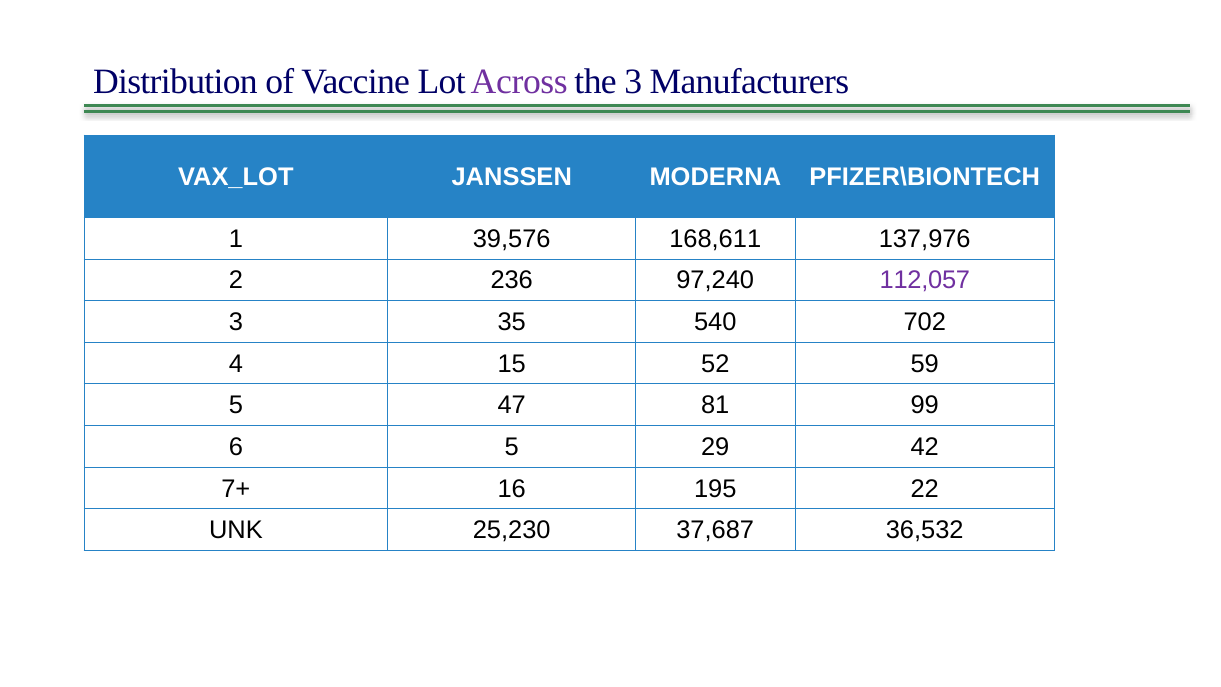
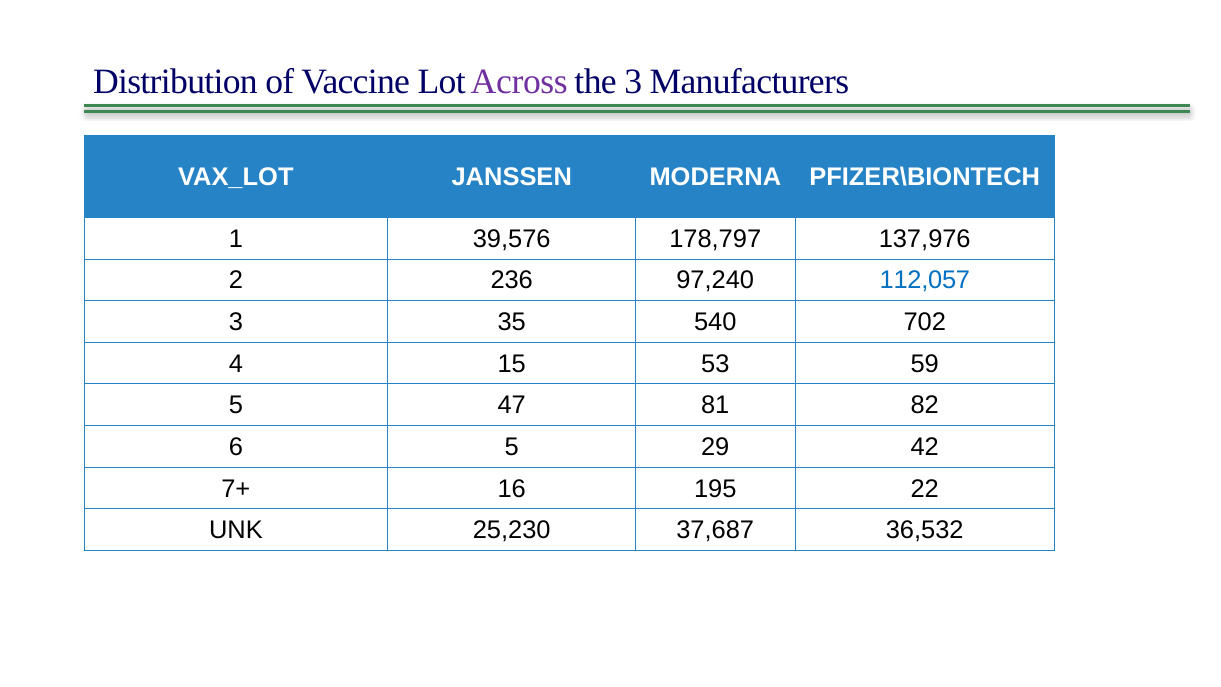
168,611: 168,611 -> 178,797 (715, 239)
112,057 colour: purple -> blue (925, 280)
52: 52 -> 53 (715, 364)
99: 99 -> 82 (925, 405)
